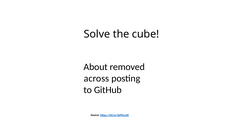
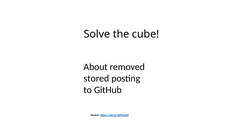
across: across -> stored (96, 79)
